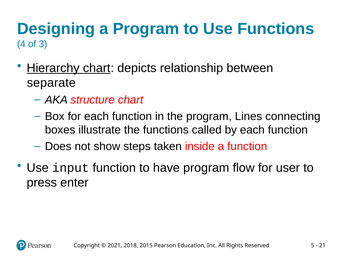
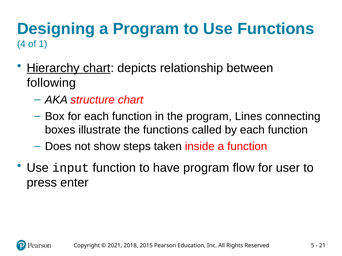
3: 3 -> 1 (43, 44)
separate: separate -> following (51, 83)
